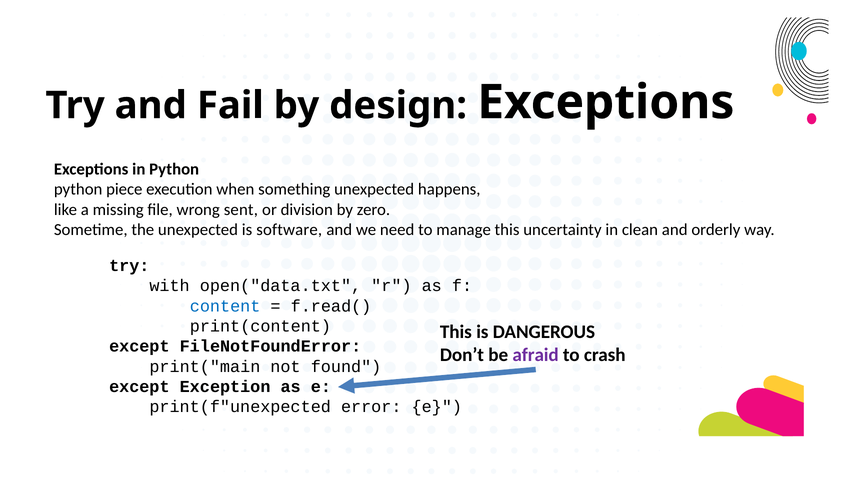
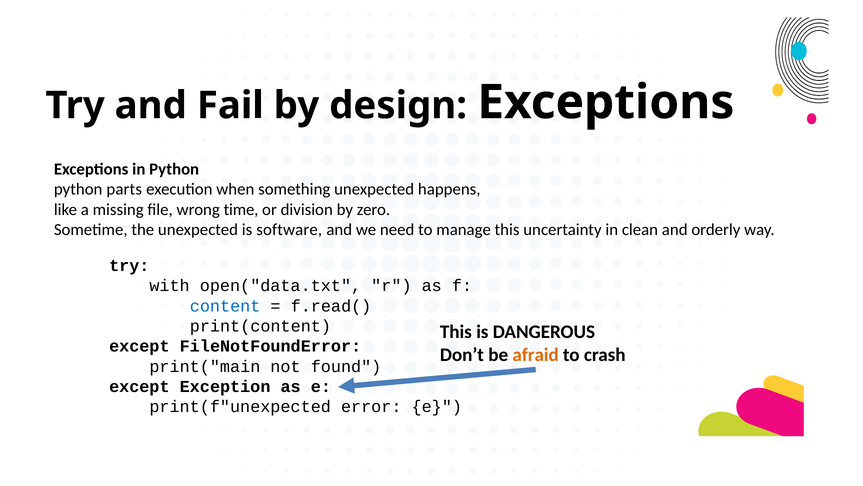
piece: piece -> parts (124, 189)
sent: sent -> time (241, 209)
afraid colour: purple -> orange (536, 355)
